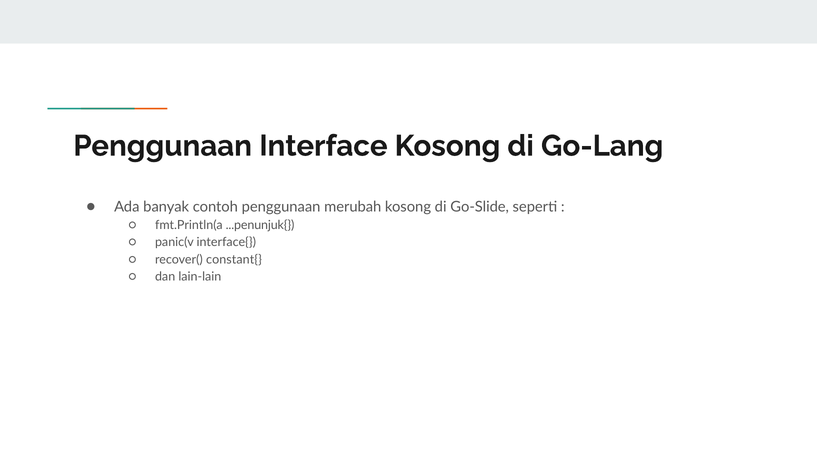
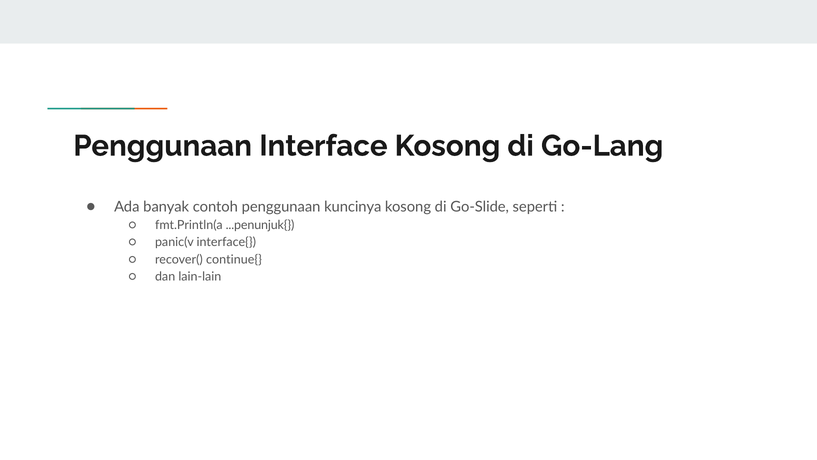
merubah: merubah -> kuncinya (353, 206)
constant{: constant{ -> continue{ (234, 259)
